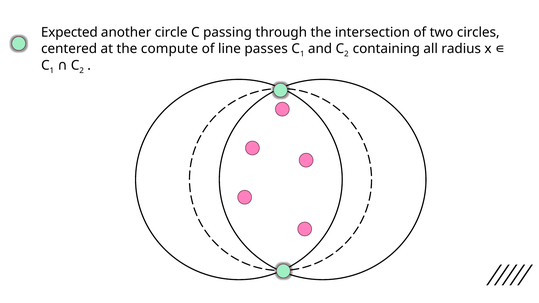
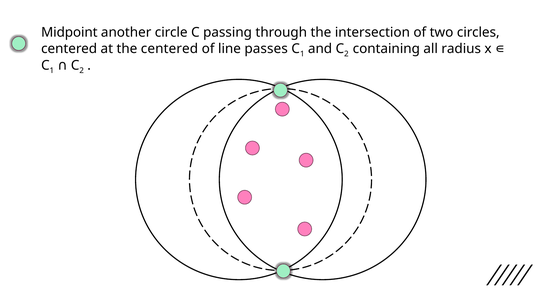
Expected: Expected -> Midpoint (69, 33)
the compute: compute -> centered (169, 49)
